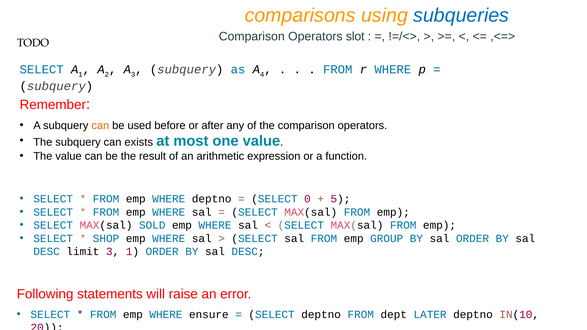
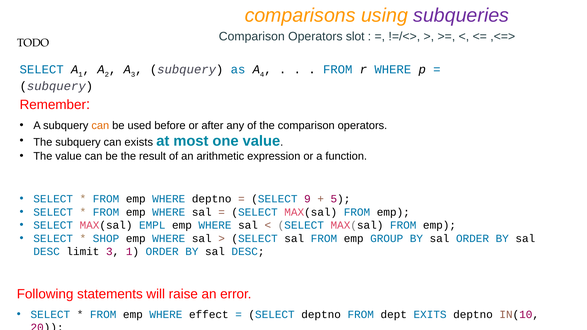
subqueries colour: blue -> purple (461, 15)
0: 0 -> 9 (307, 199)
SOLD: SOLD -> EMPL (152, 225)
ensure: ensure -> effect (209, 315)
LATER: LATER -> EXITS (430, 315)
